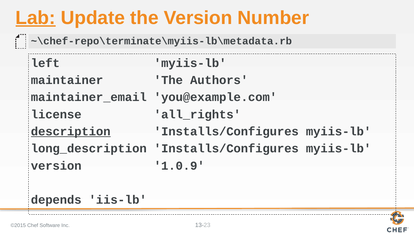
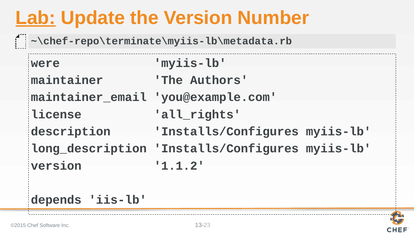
left: left -> were (45, 63)
description underline: present -> none (71, 131)
1.0.9: 1.0.9 -> 1.1.2 (179, 166)
